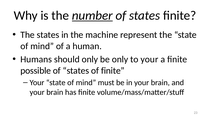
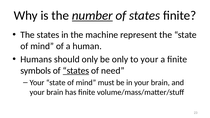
possible: possible -> symbols (36, 71)
states underline: none -> present (76, 71)
of finite: finite -> need (113, 71)
